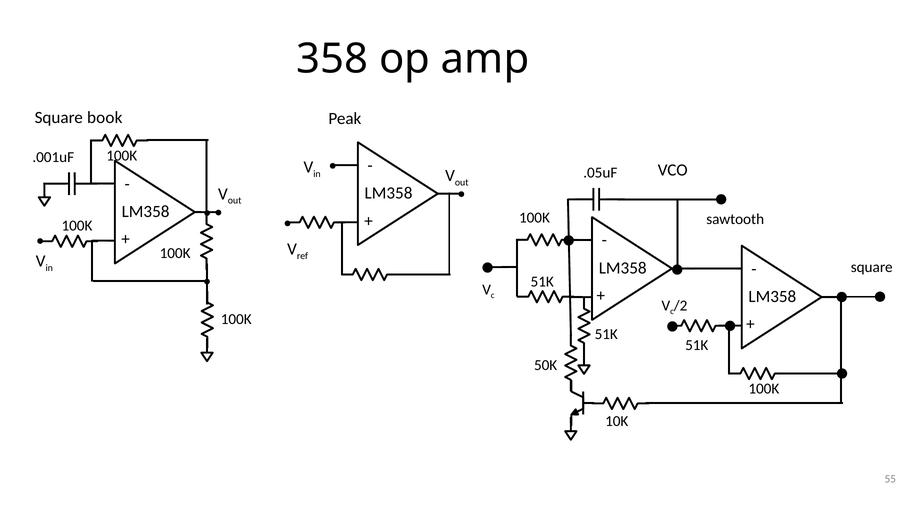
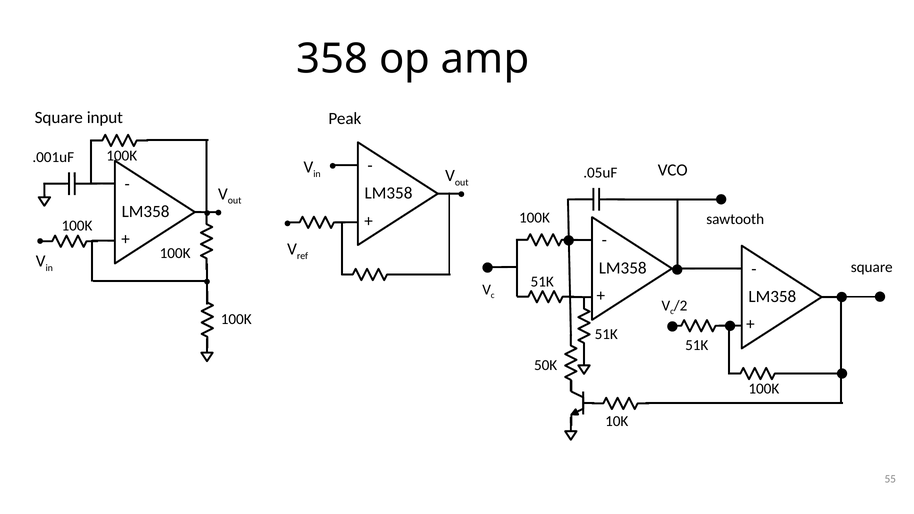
book: book -> input (105, 118)
